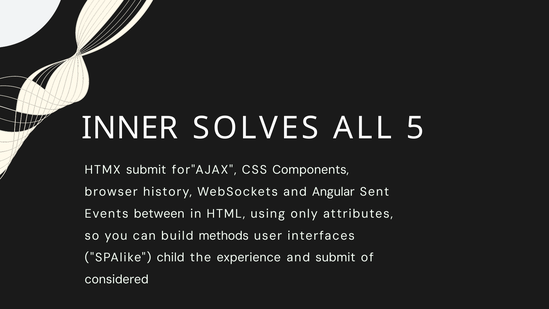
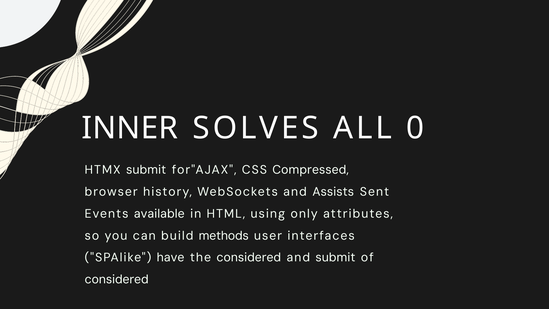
5: 5 -> 0 (415, 128)
Components: Components -> Compressed (311, 170)
Angular: Angular -> Assists (333, 192)
between: between -> available (159, 214)
child: child -> have (171, 257)
the experience: experience -> considered (249, 257)
